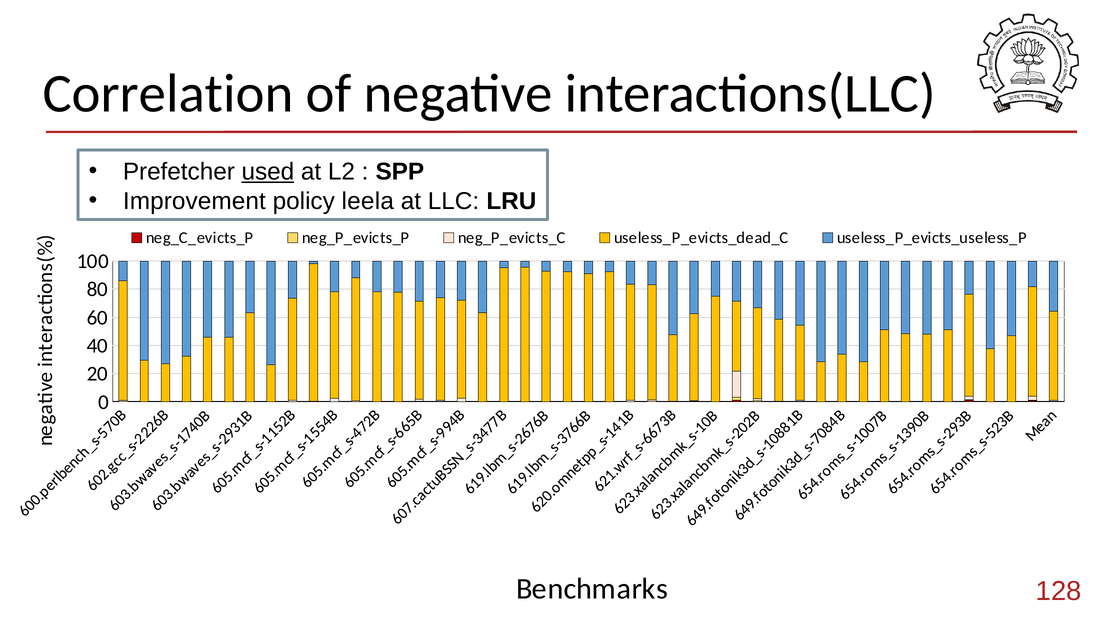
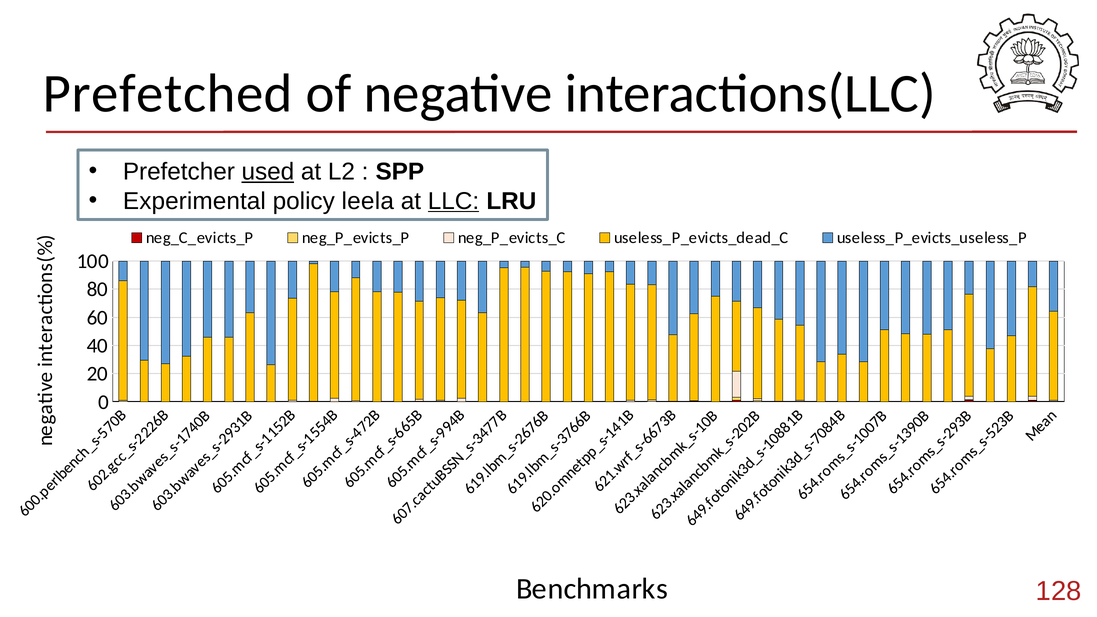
Correlation: Correlation -> Prefetched (168, 94)
Improvement: Improvement -> Experimental (194, 201)
LLC underline: none -> present (454, 201)
